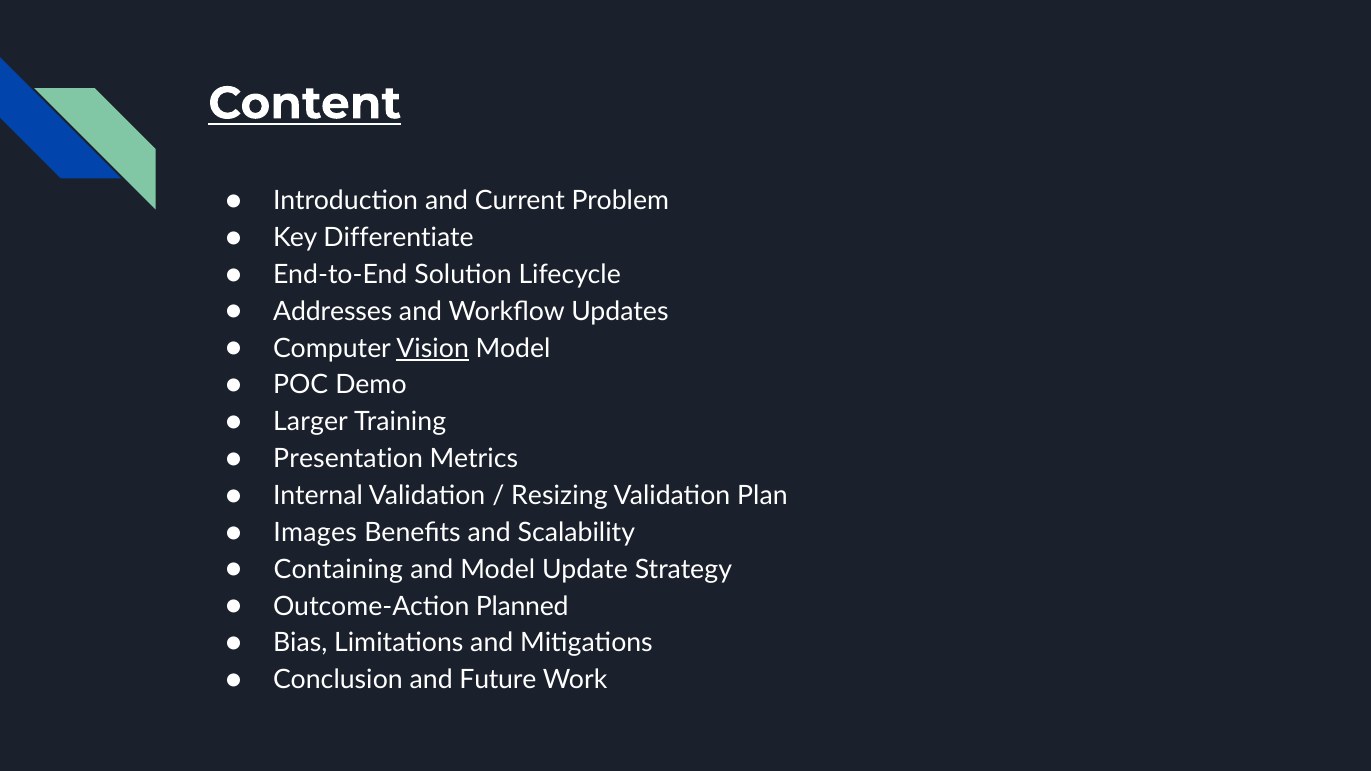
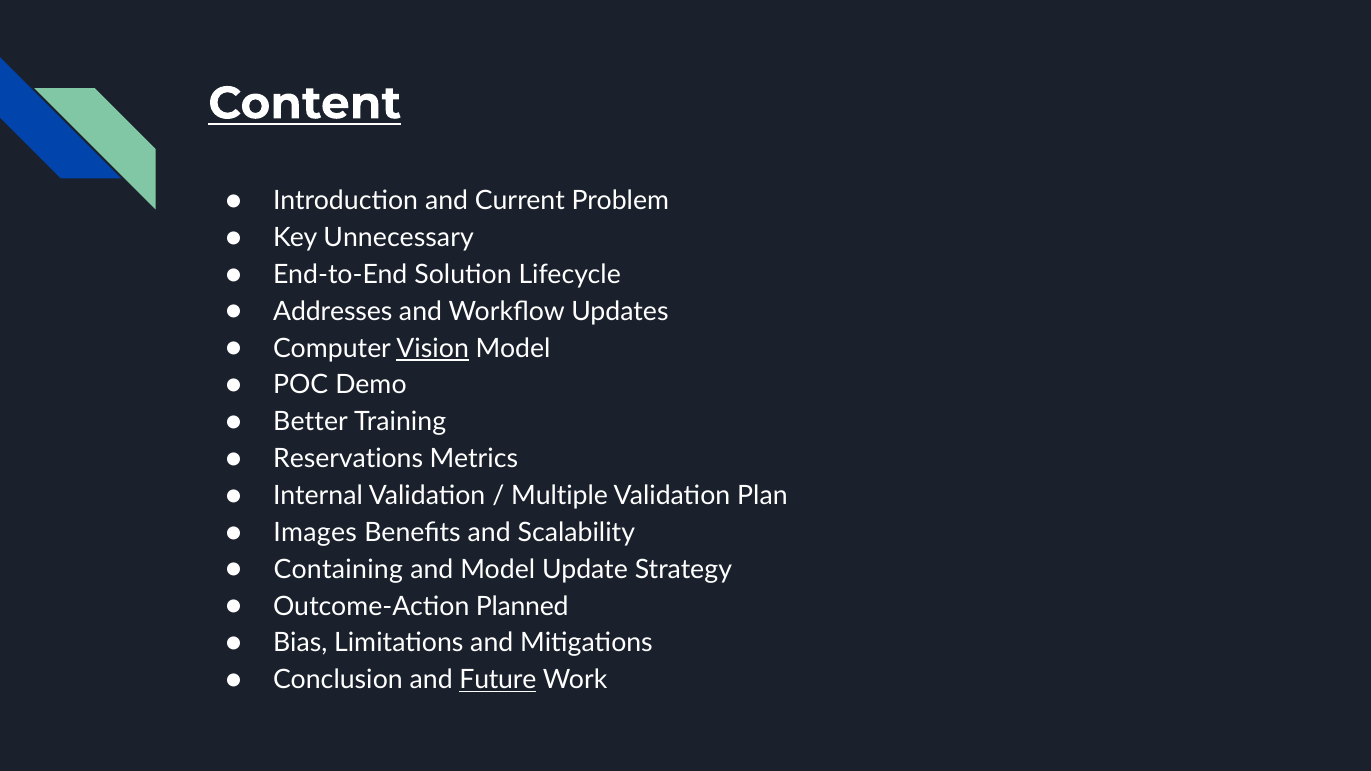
Differentiate: Differentiate -> Unnecessary (399, 238)
Larger: Larger -> Better (311, 422)
Presentation: Presentation -> Reservations (348, 459)
Resizing: Resizing -> Multiple (559, 496)
Future underline: none -> present (498, 680)
